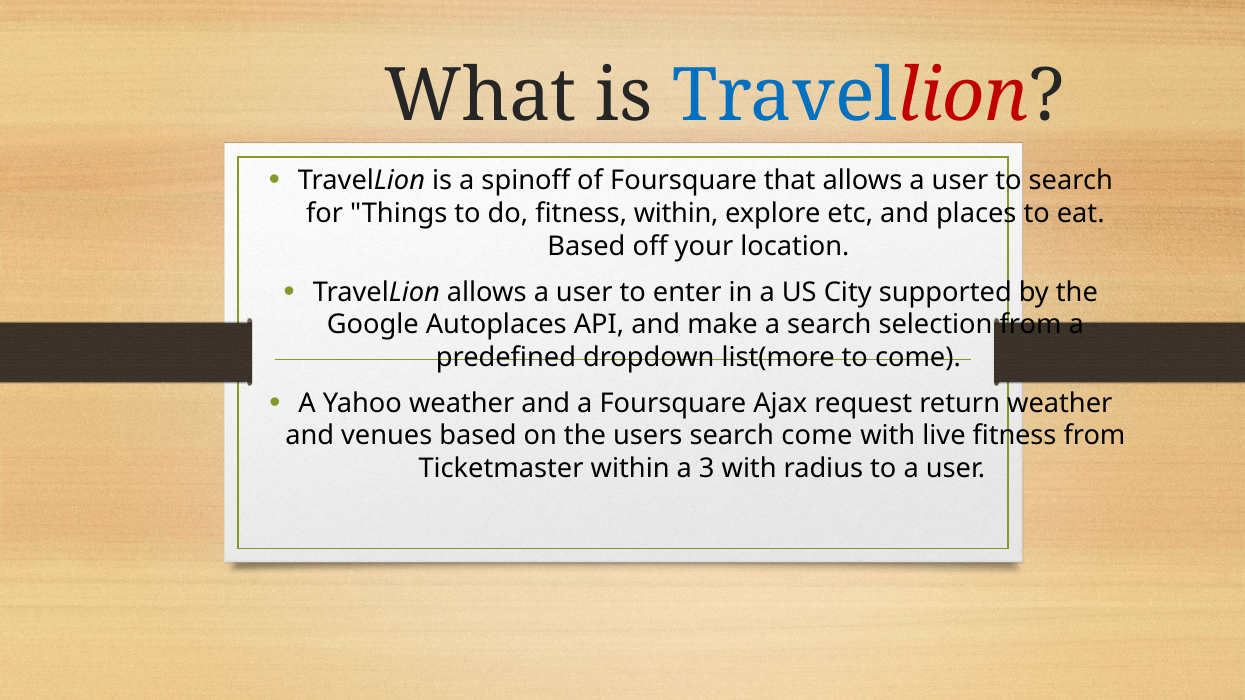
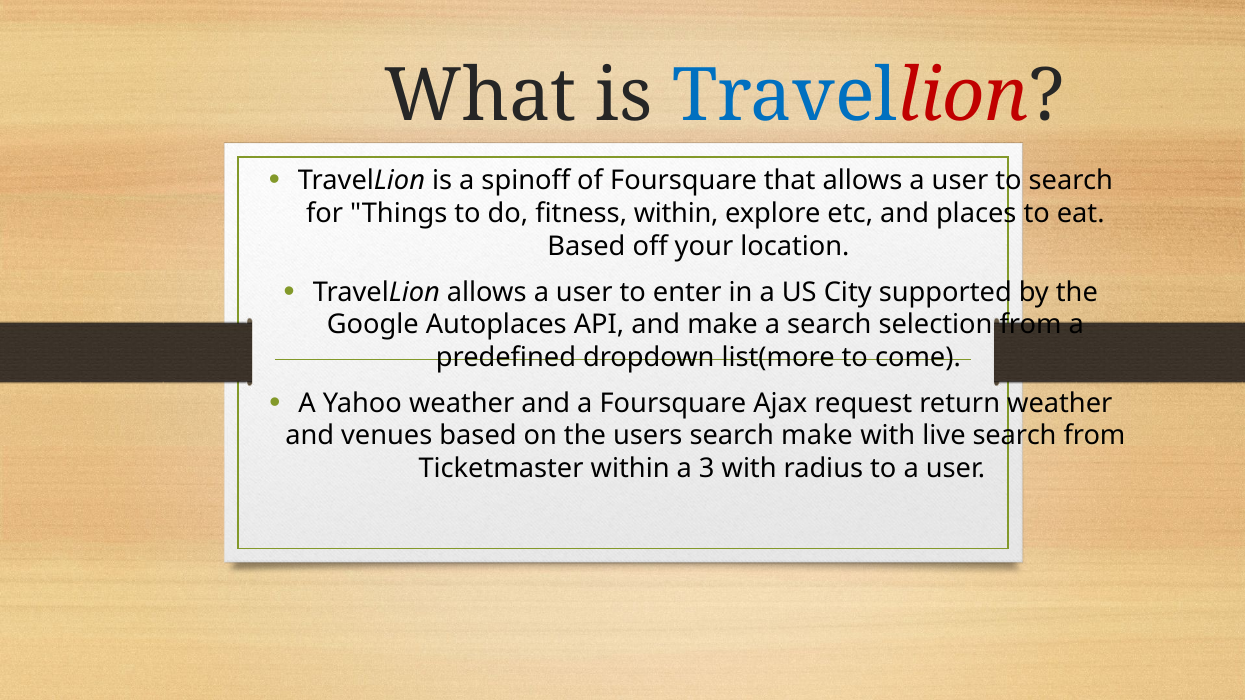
search come: come -> make (817, 436)
live fitness: fitness -> search (1015, 436)
